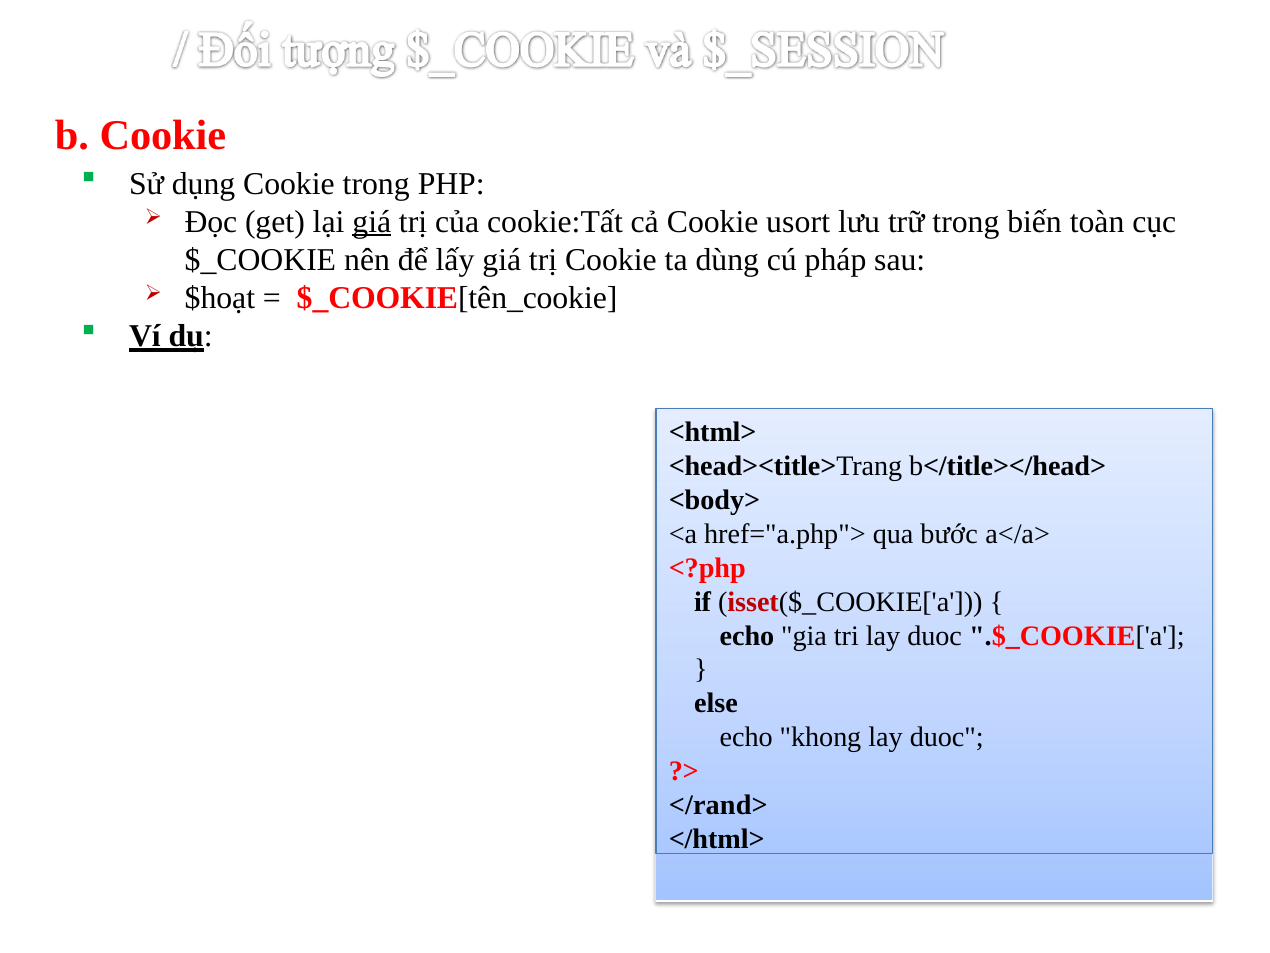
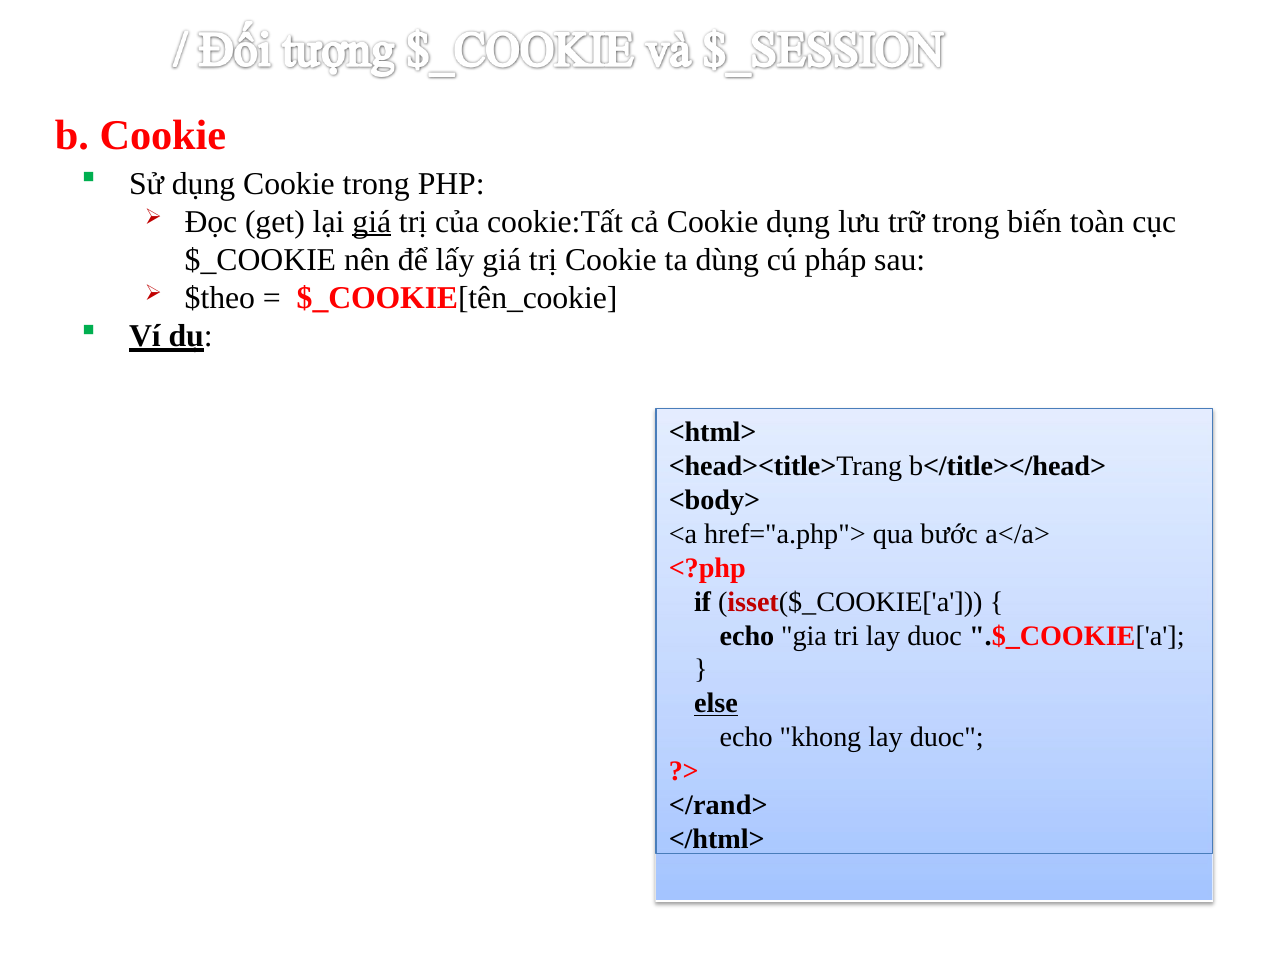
Cookie usort: usort -> dụng (798, 222)
$hoạt: $hoạt -> $theo (220, 298)
else underline: none -> present (716, 703)
